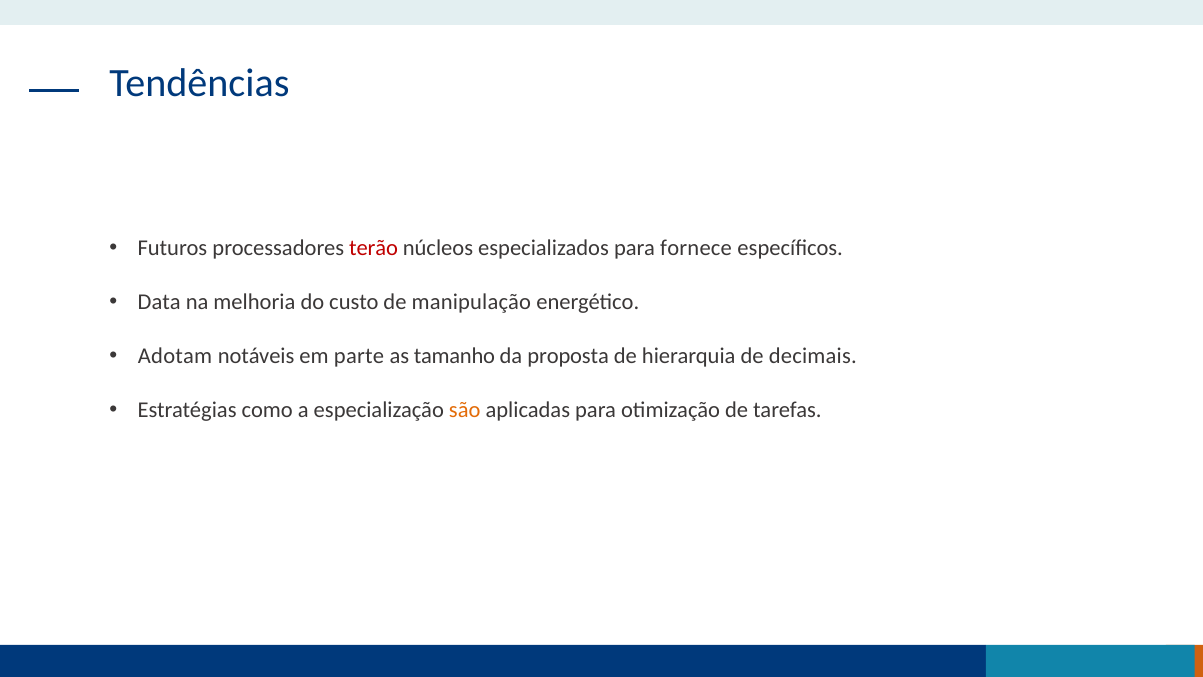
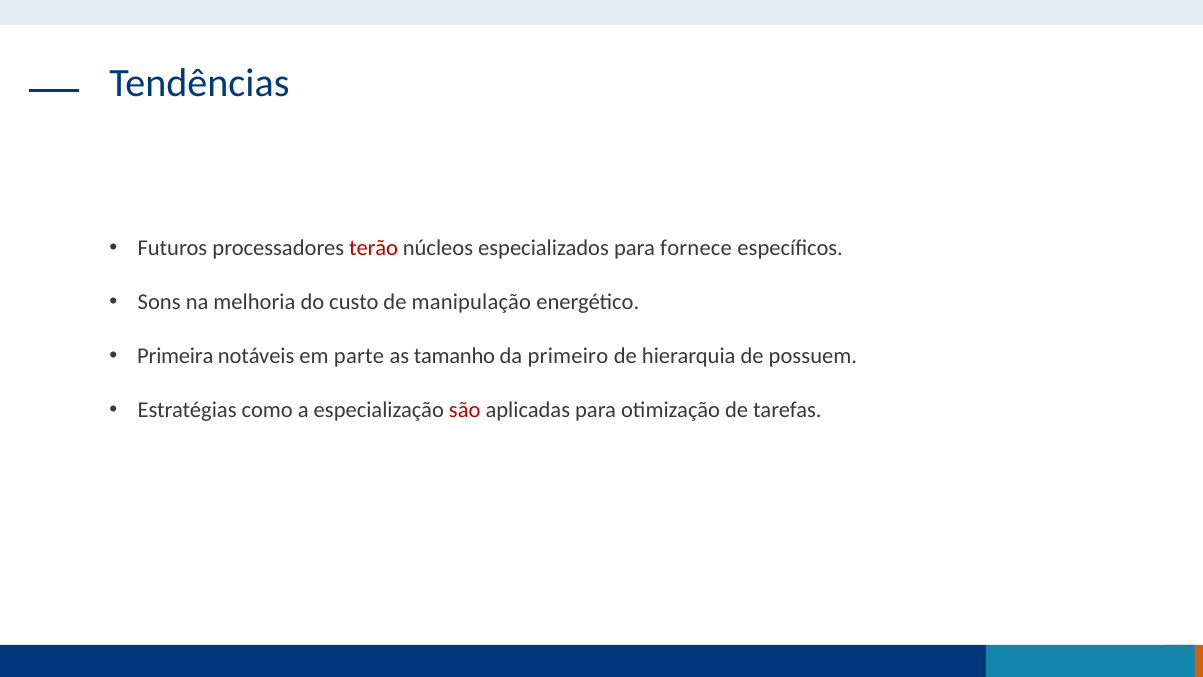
Data: Data -> Sons (159, 302)
Adotam: Adotam -> Primeira (175, 356)
proposta: proposta -> primeiro (568, 356)
decimais: decimais -> possuem (813, 356)
são colour: orange -> red (465, 410)
